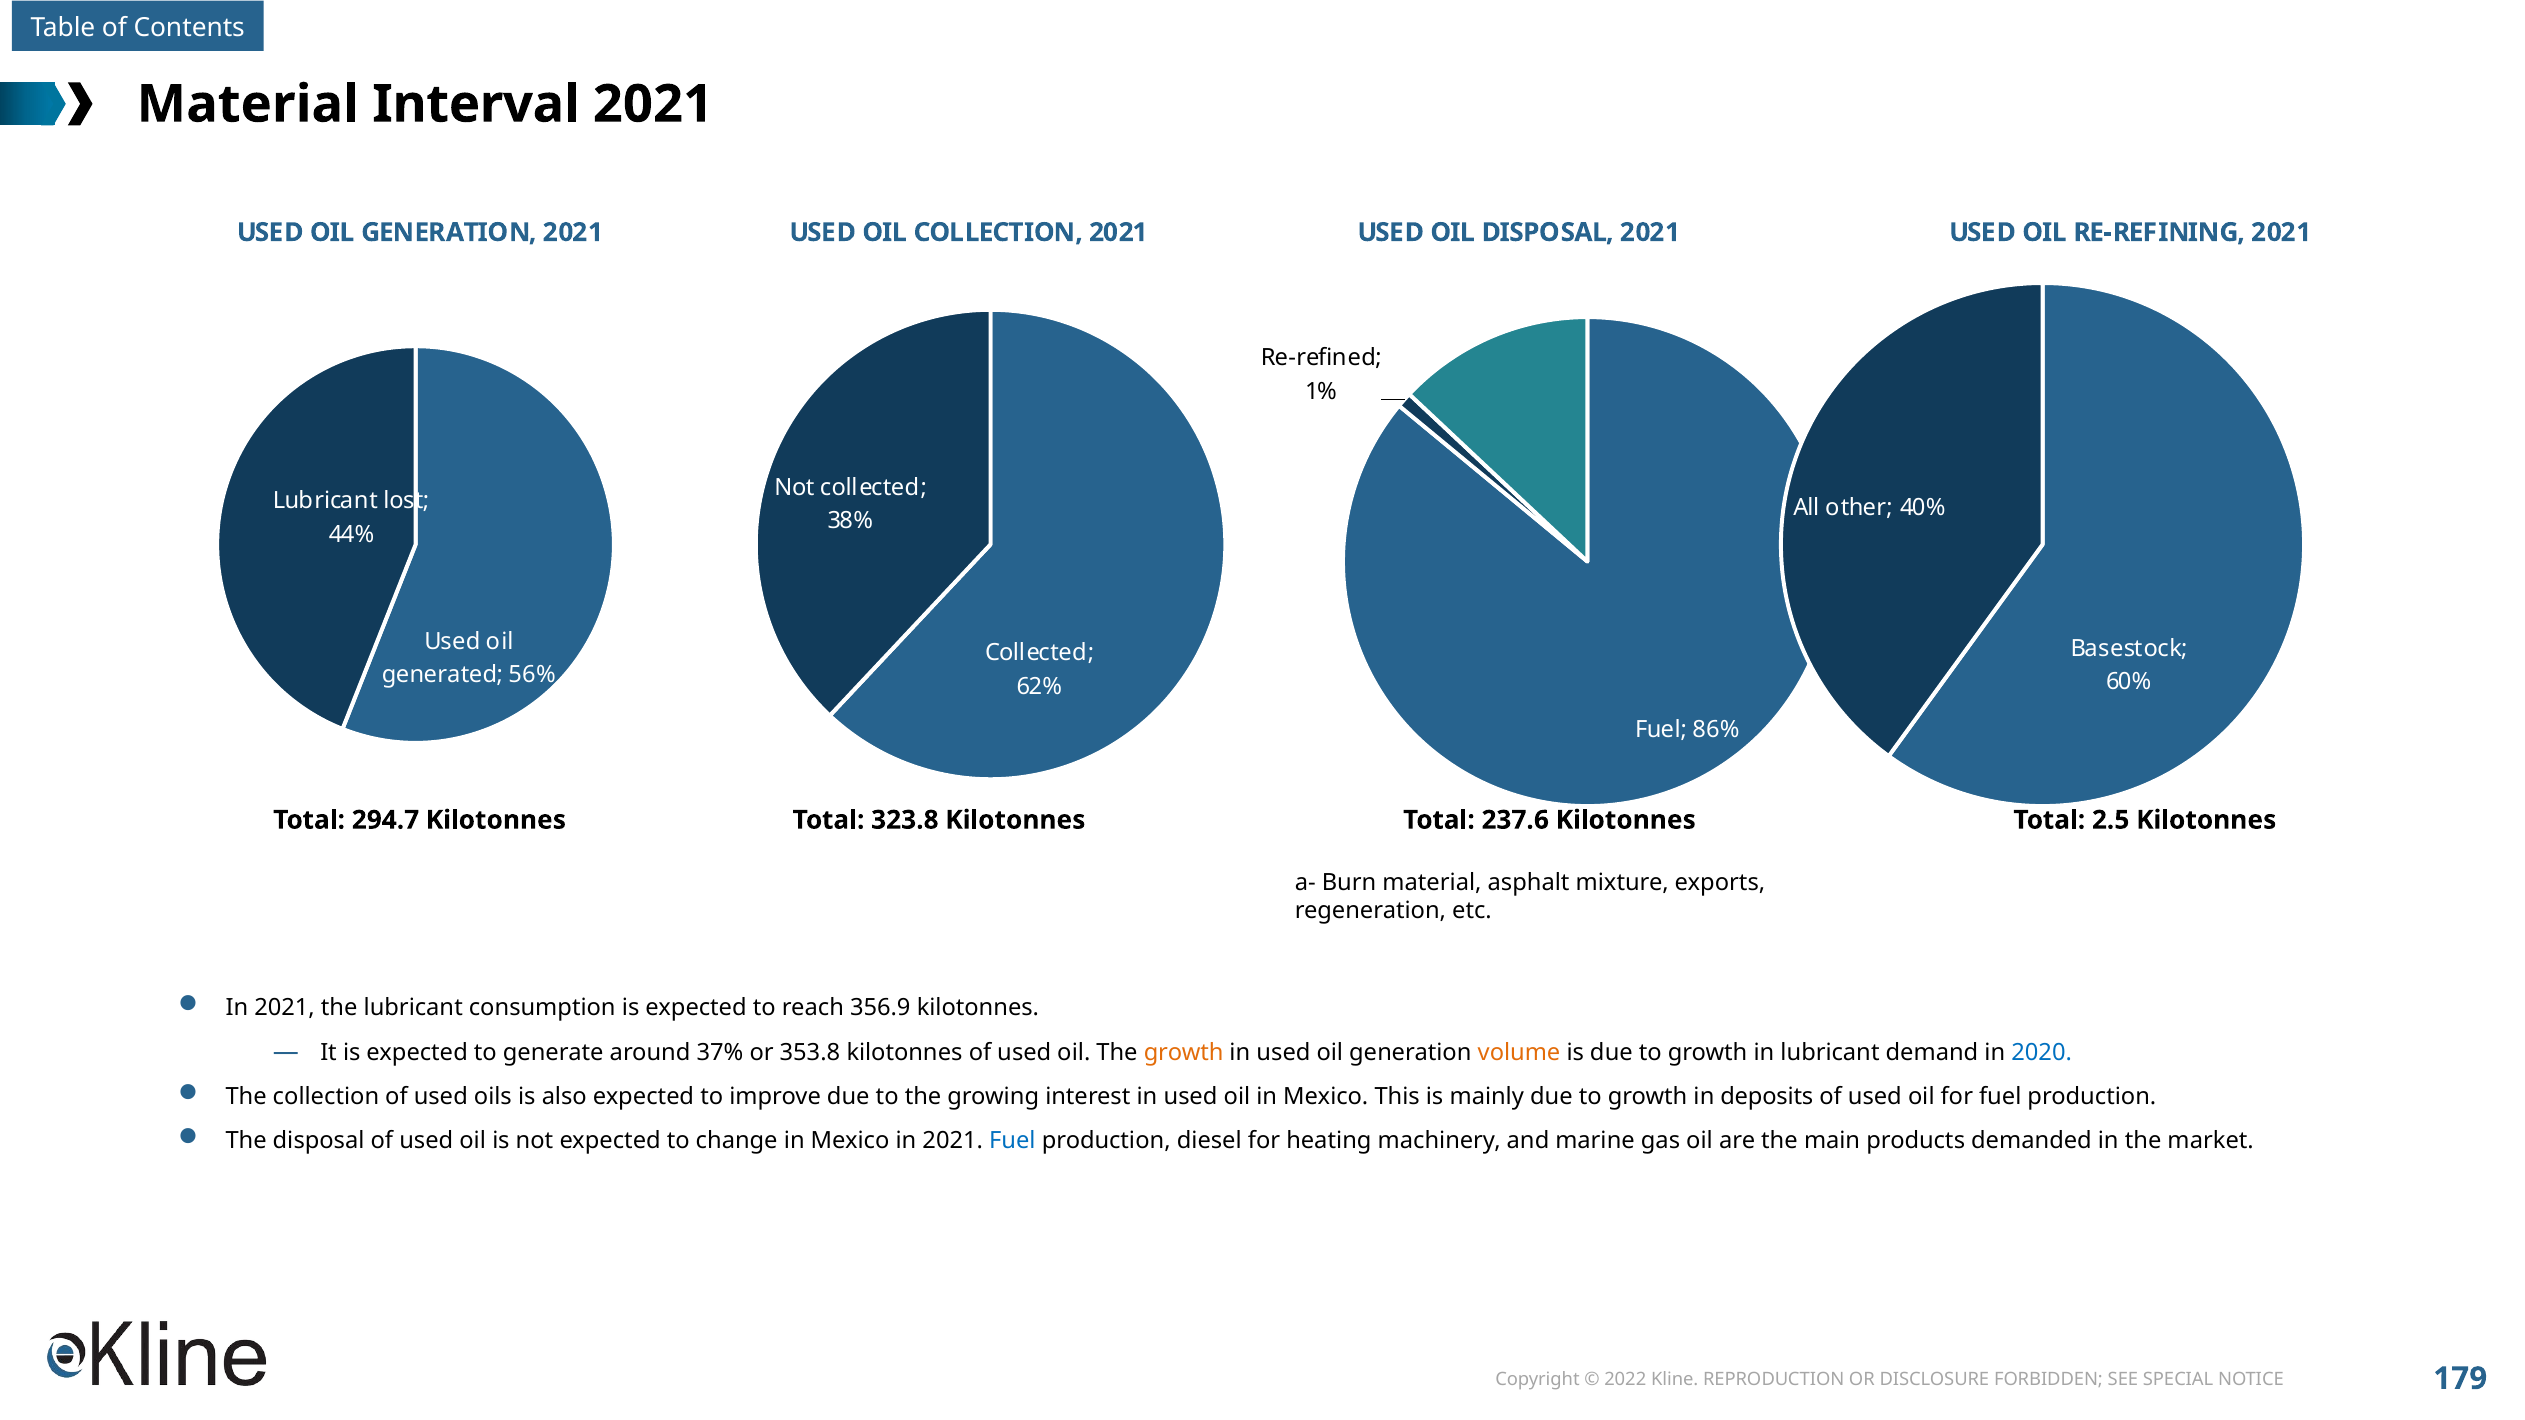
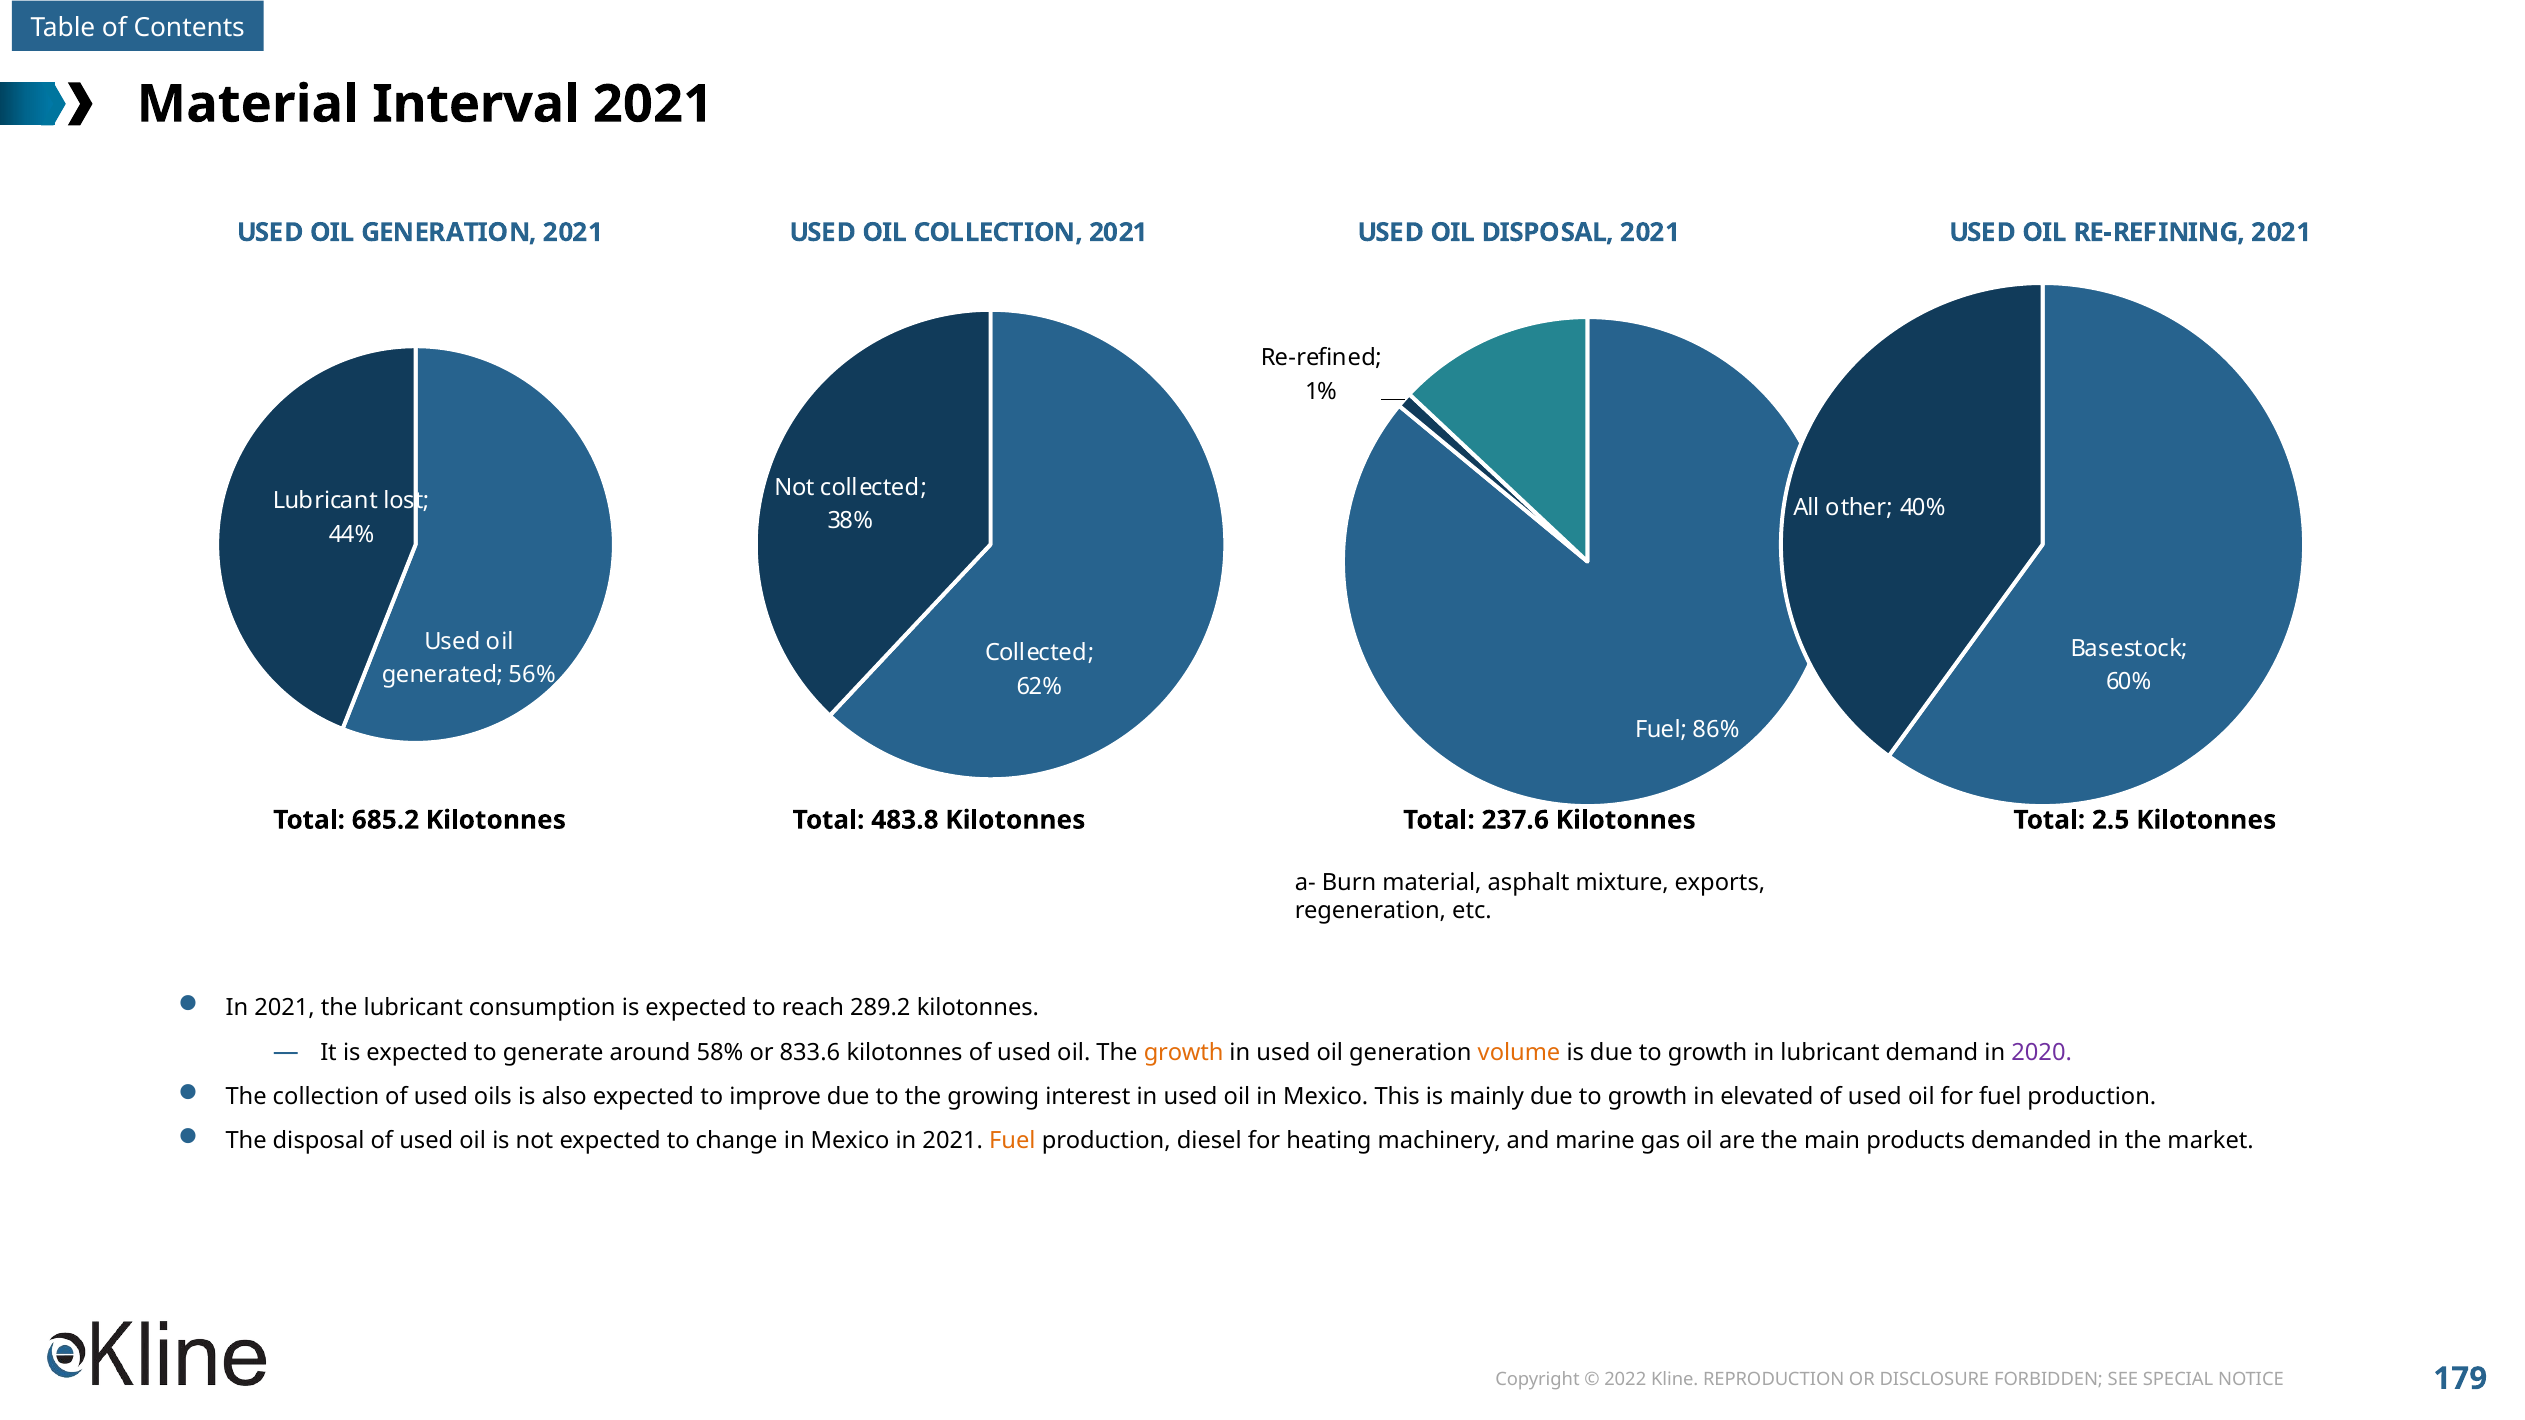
294.7: 294.7 -> 685.2 (385, 820)
323.8: 323.8 -> 483.8 (905, 820)
356.9: 356.9 -> 289.2 (880, 1008)
37%: 37% -> 58% (720, 1053)
353.8: 353.8 -> 833.6 (810, 1053)
2020 colour: blue -> purple (2042, 1053)
deposits: deposits -> elevated (1767, 1097)
Fuel colour: blue -> orange (1012, 1141)
